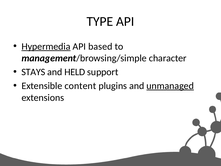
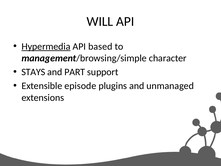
TYPE: TYPE -> WILL (100, 21)
HELD: HELD -> PART (75, 72)
content: content -> episode (80, 86)
unmanaged underline: present -> none (170, 86)
